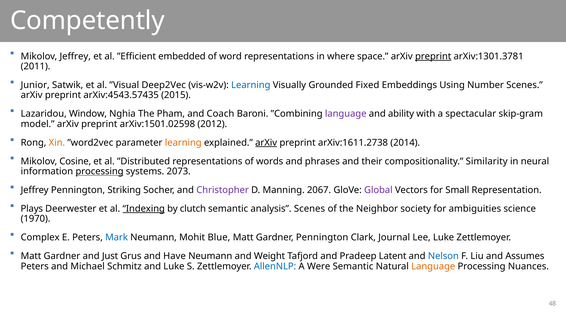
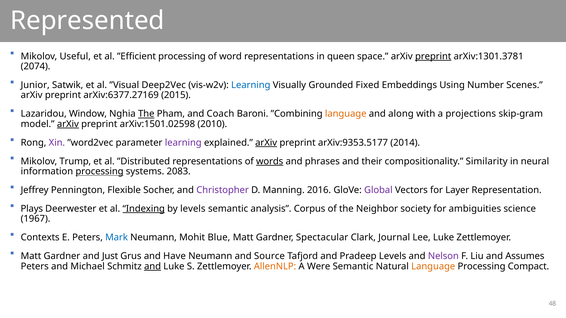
Competently: Competently -> Represented (87, 21)
Mikolov Jeffrey: Jeffrey -> Useful (75, 56)
”Efficient embedded: embedded -> processing (182, 56)
where: where -> queen (341, 56)
2011: 2011 -> 2074 (36, 66)
arXiv:4543.57435: arXiv:4543.57435 -> arXiv:6377.27169 (121, 95)
The underline: none -> present (146, 114)
language colour: purple -> orange (346, 114)
ability: ability -> along (401, 114)
spectacular: spectacular -> projections (471, 114)
arXiv underline: none -> present (68, 124)
2012: 2012 -> 2010 (212, 124)
Xin colour: orange -> purple (57, 143)
learning colour: orange -> purple (183, 143)
arXiv:1611.2738: arXiv:1611.2738 -> arXiv:9353.5177 (353, 143)
Cosine: Cosine -> Trump (75, 161)
words underline: none -> present (270, 161)
2073: 2073 -> 2083 (179, 172)
Striking: Striking -> Flexible (124, 190)
2067: 2067 -> 2016 (319, 190)
Small: Small -> Layer (457, 190)
by clutch: clutch -> levels (193, 209)
analysis Scenes: Scenes -> Corpus (310, 209)
1970: 1970 -> 1967 (36, 219)
Complex: Complex -> Contexts (40, 238)
Gardner Pennington: Pennington -> Spectacular (322, 238)
Weight: Weight -> Source (269, 256)
Pradeep Latent: Latent -> Levels (393, 256)
Nelson colour: blue -> purple (443, 256)
and underline: none -> present (153, 267)
AllenNLP colour: blue -> orange (275, 267)
Nuances: Nuances -> Compact (528, 267)
